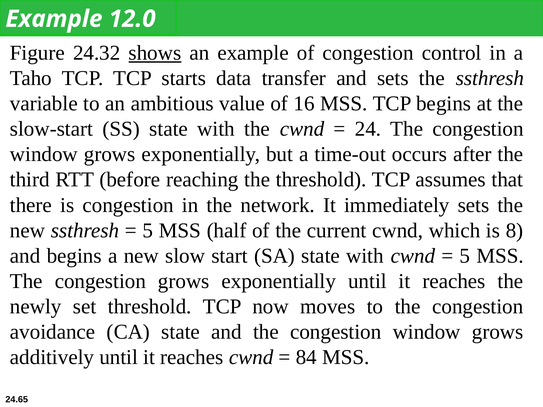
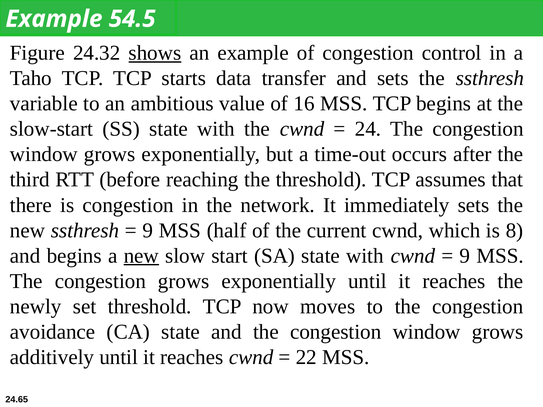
12.0: 12.0 -> 54.5 (132, 19)
5: 5 -> 9 (148, 231)
new underline: none -> present (141, 256)
5: 5 -> 9 (465, 256)
84: 84 -> 22 (306, 357)
